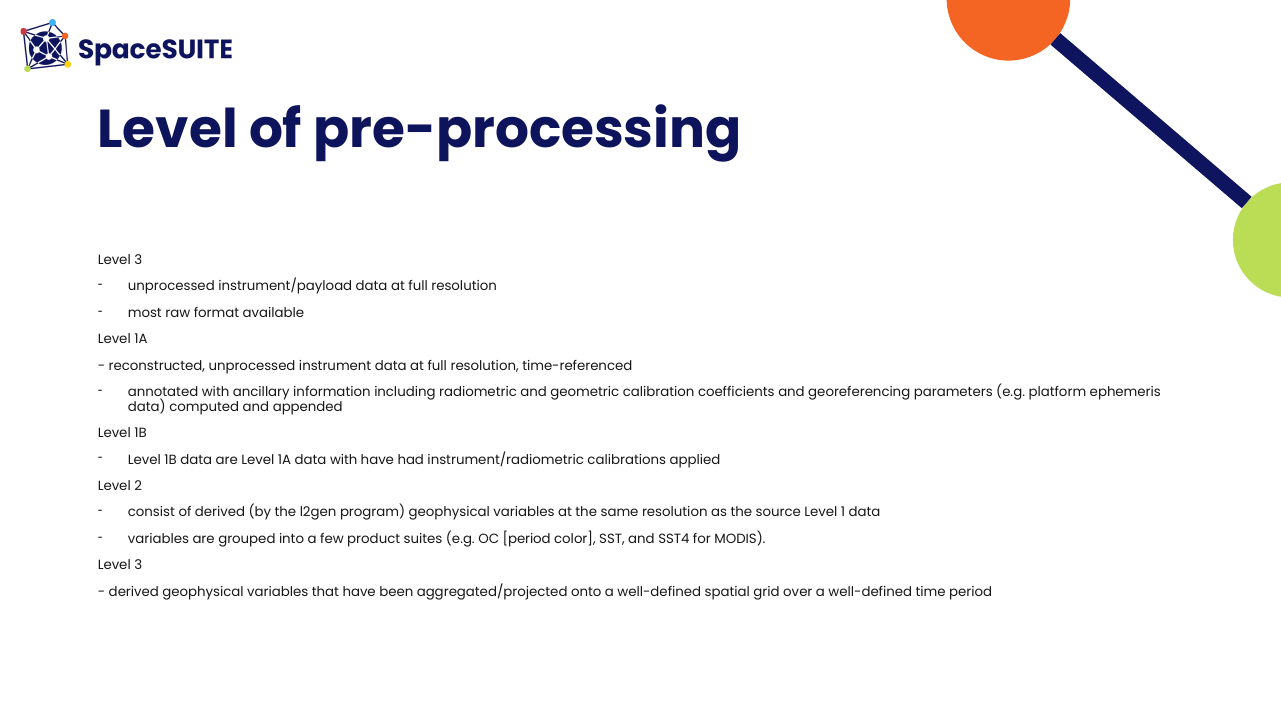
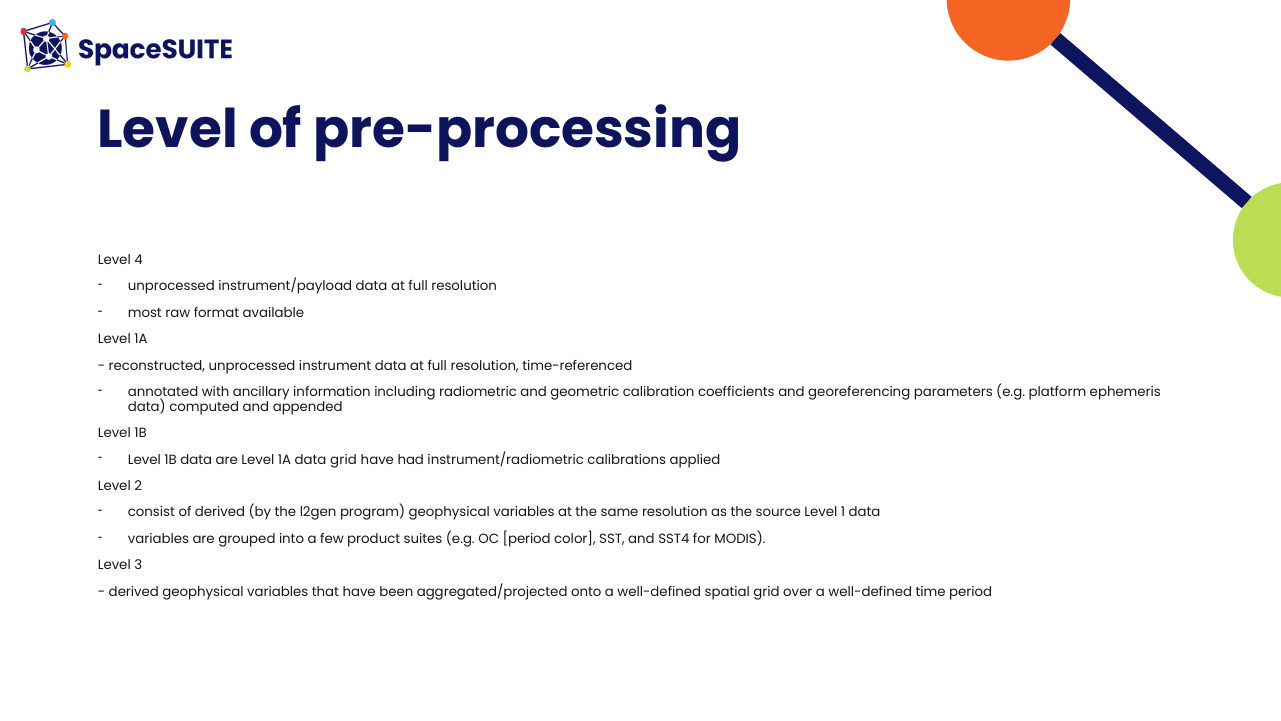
3: 3 -> 4 (138, 260)
data with: with -> grid (344, 459)
